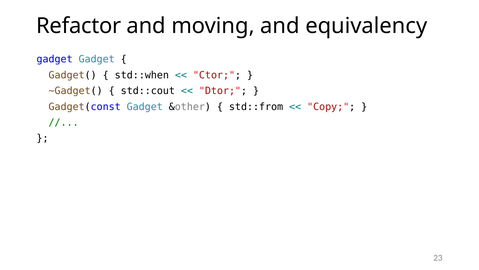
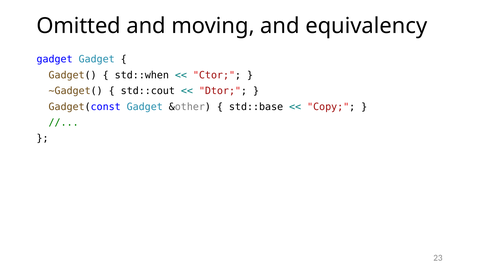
Refactor: Refactor -> Omitted (79, 26)
std::from: std::from -> std::base (256, 107)
